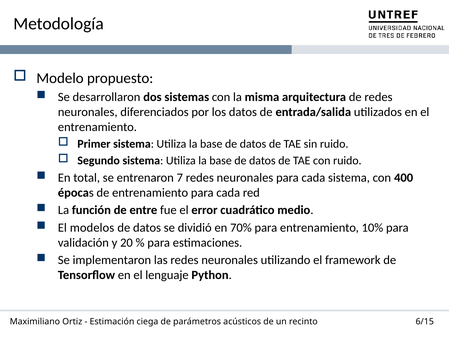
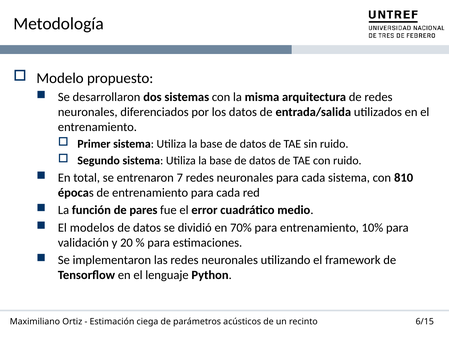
400: 400 -> 810 (404, 177)
entre: entre -> pares (143, 210)
